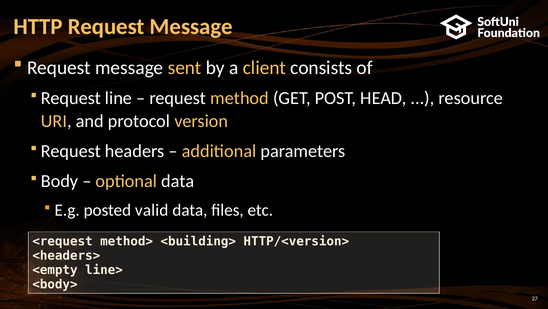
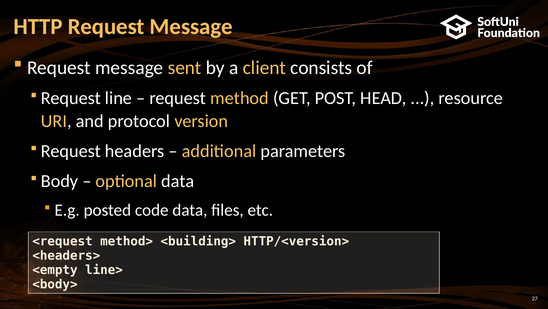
valid: valid -> code (152, 210)
